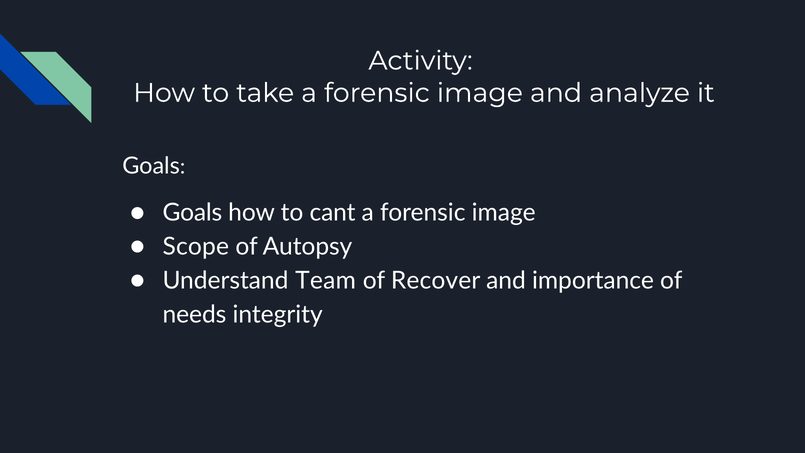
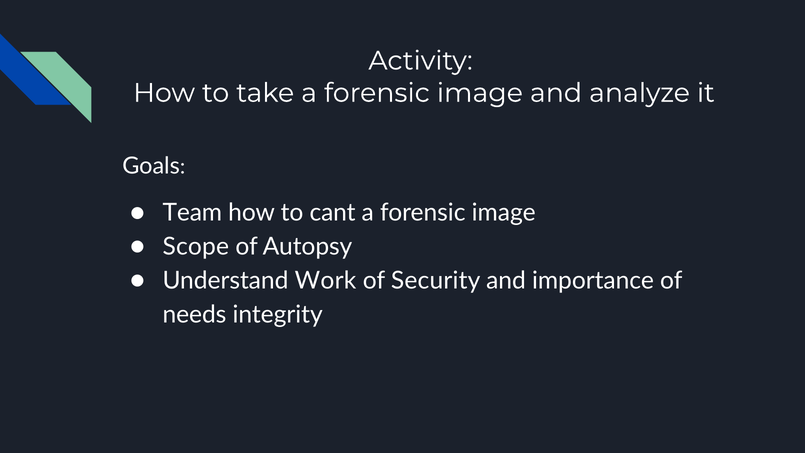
Goals: Goals -> Team (192, 213)
Team: Team -> Work (326, 280)
Recover: Recover -> Security (436, 280)
